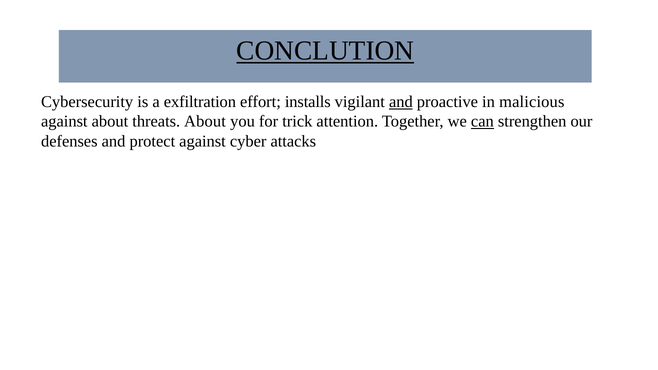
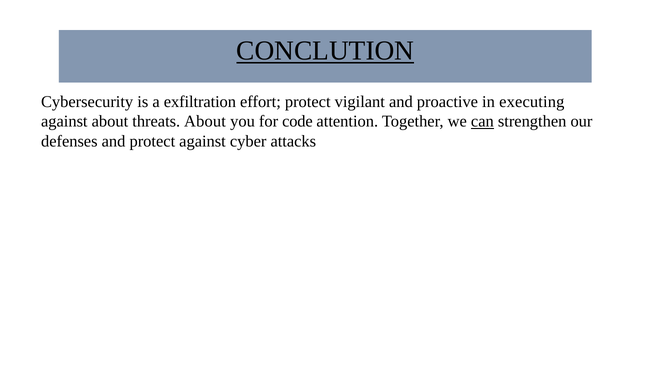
effort installs: installs -> protect (308, 102)
and underline: present -> none (401, 102)
malicious: malicious -> executing (532, 102)
trick: trick -> code (297, 122)
